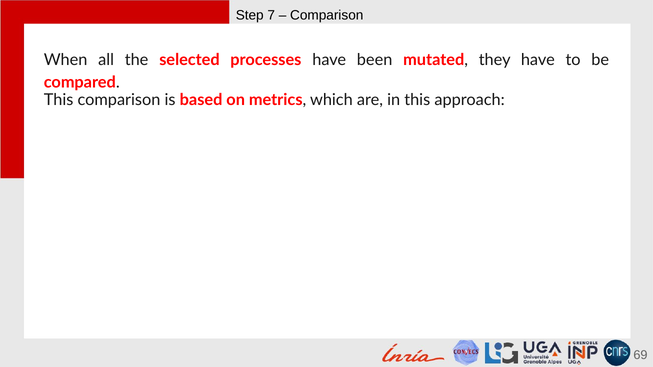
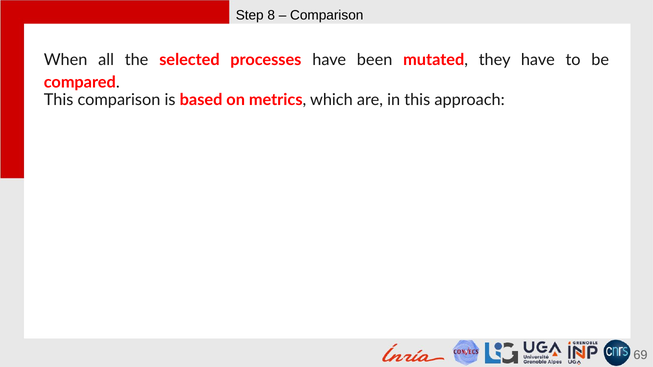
7: 7 -> 8 (271, 15)
